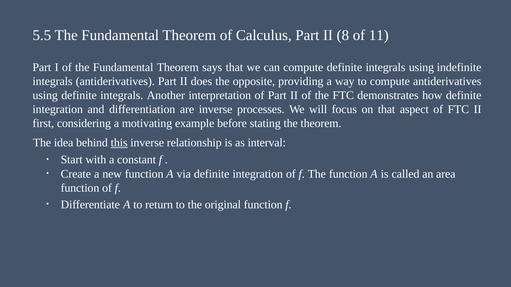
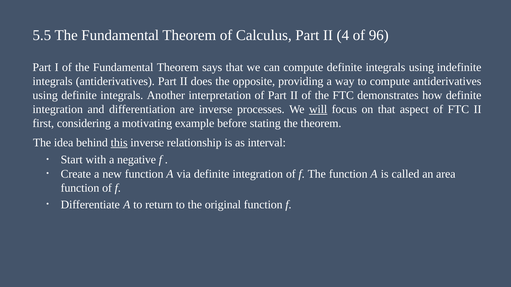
8: 8 -> 4 (343, 35)
11: 11 -> 96 (379, 35)
will underline: none -> present (318, 109)
constant: constant -> negative (137, 160)
